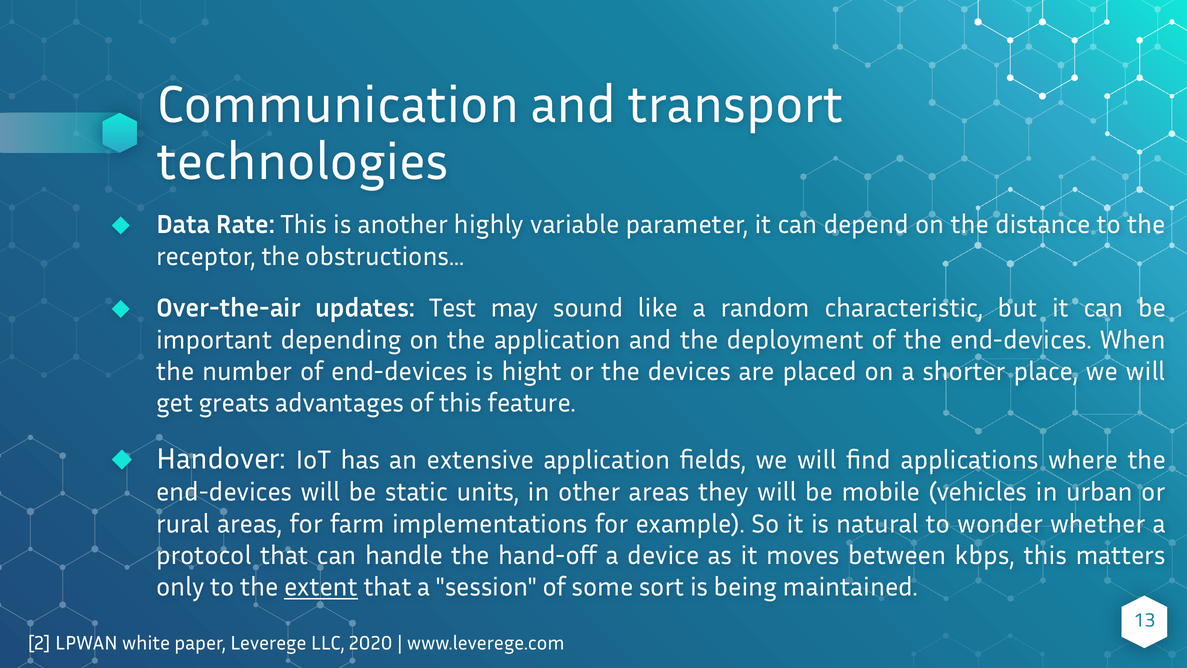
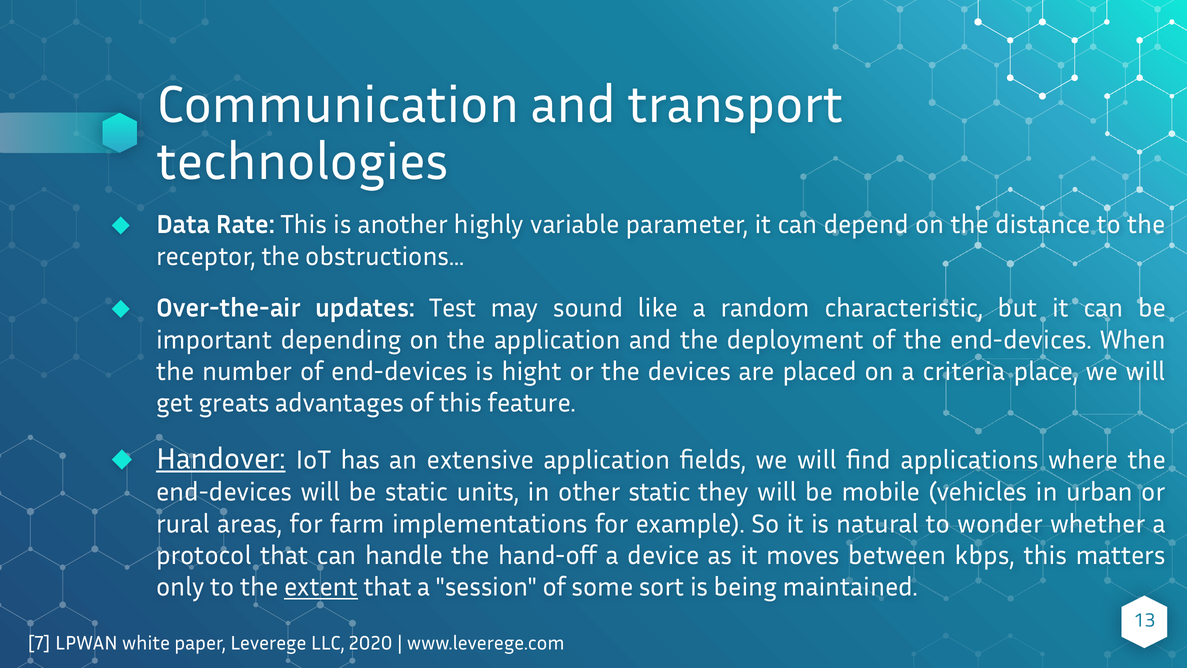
shorter: shorter -> criteria (964, 371)
Handover underline: none -> present (221, 459)
other areas: areas -> static (659, 492)
2: 2 -> 7 (39, 643)
